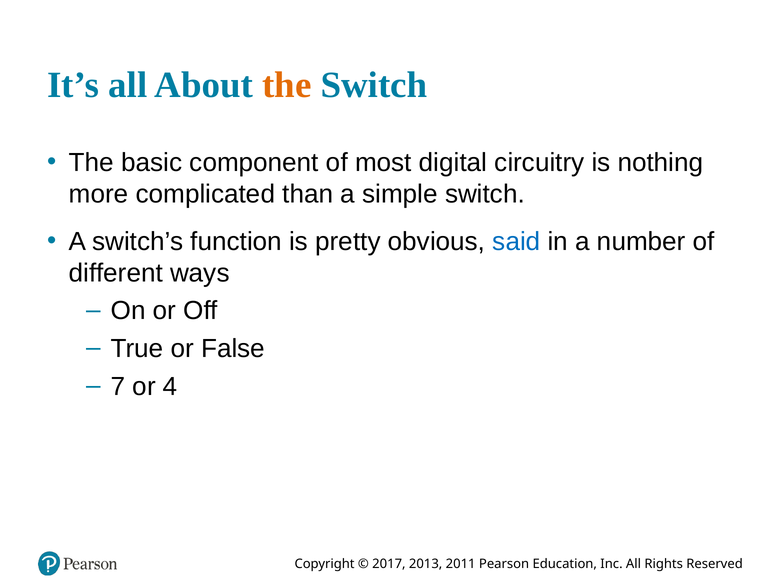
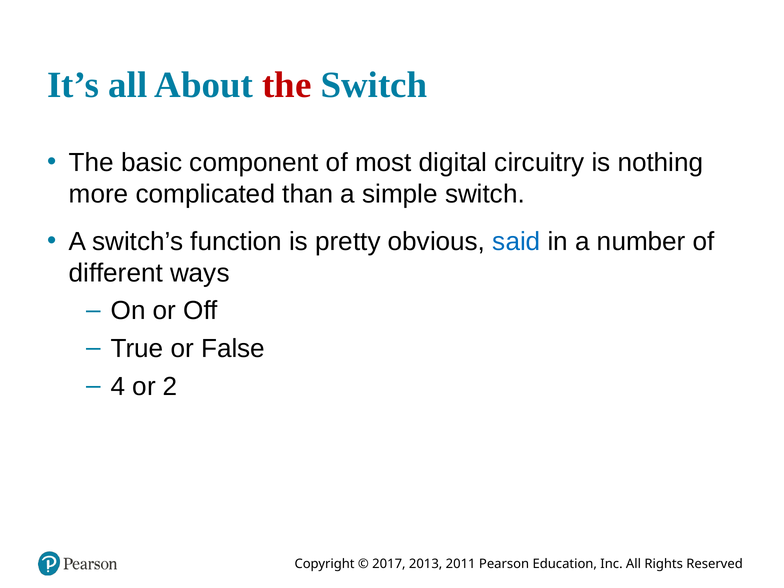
the colour: orange -> red (287, 85)
7: 7 -> 4 (118, 387)
4: 4 -> 2 (170, 387)
